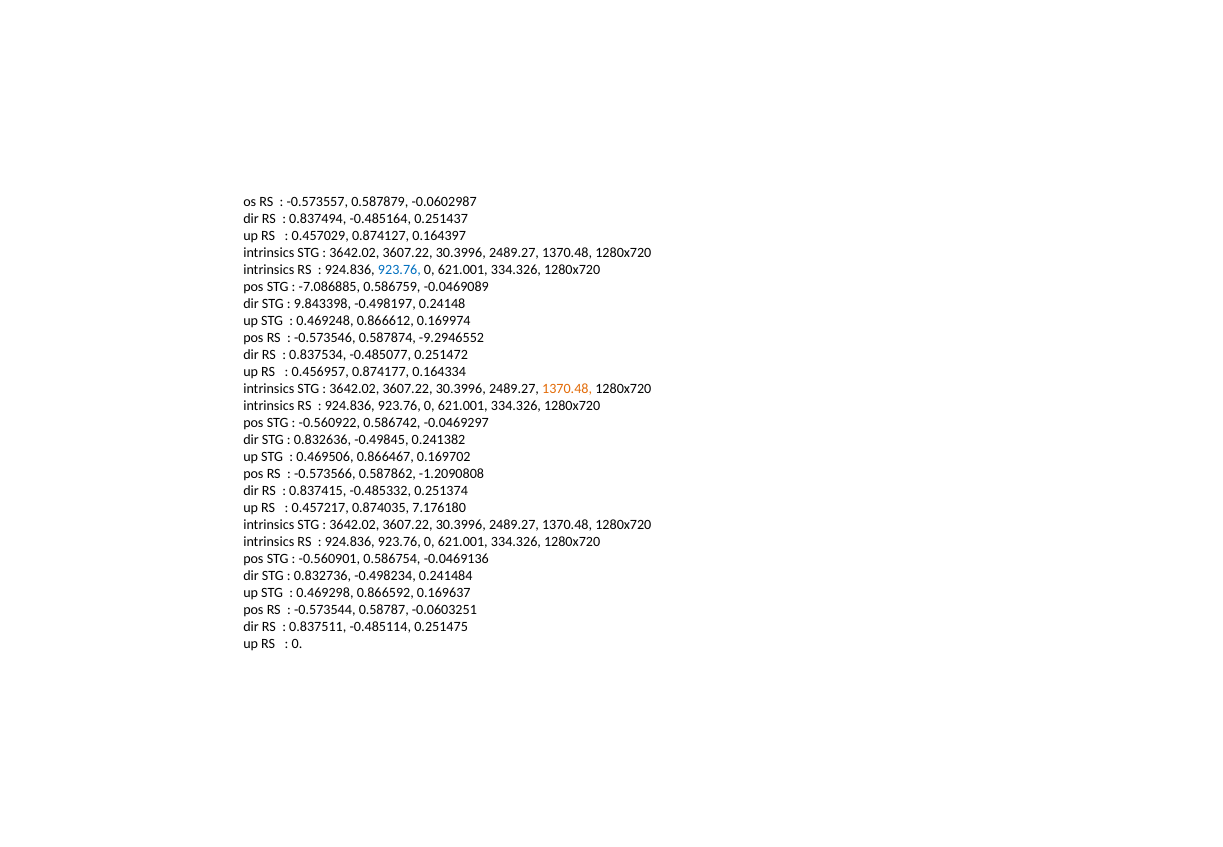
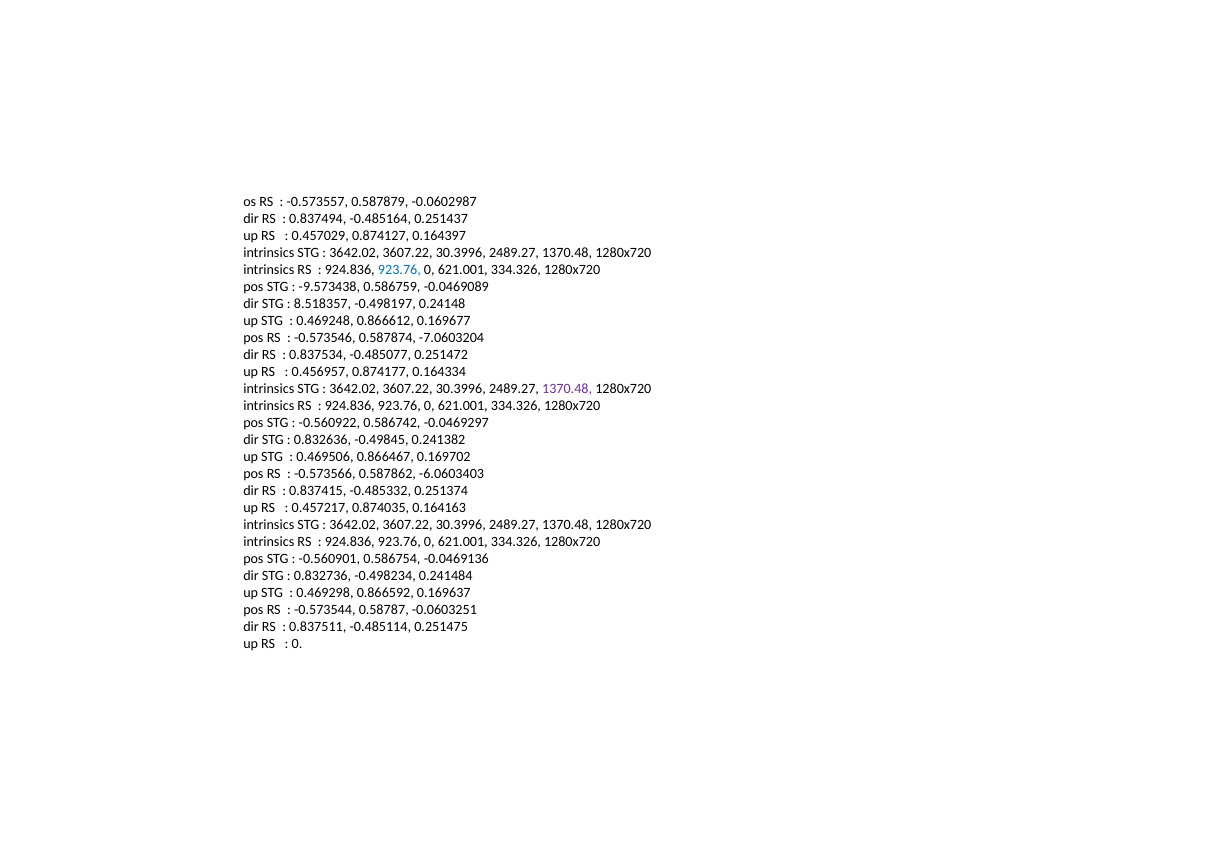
-7.086885: -7.086885 -> -9.573438 (329, 287)
9.843398: 9.843398 -> 8.518357 (323, 304)
0.169974: 0.169974 -> 0.169677 (444, 321)
-9.2946552: -9.2946552 -> -7.0603204 (452, 338)
1370.48 colour: orange -> purple (567, 389)
-1.2090808: -1.2090808 -> -6.0603403 (452, 473)
7.176180: 7.176180 -> 0.164163 (439, 507)
